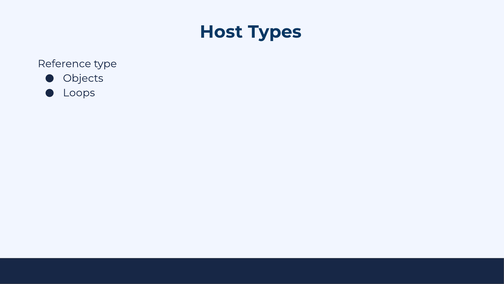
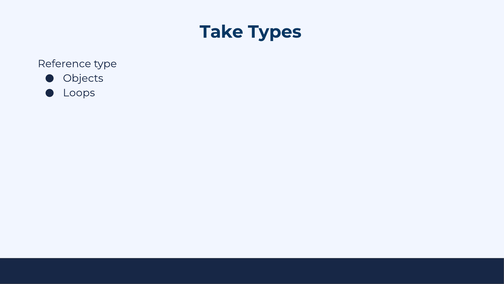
Host: Host -> Take (221, 32)
